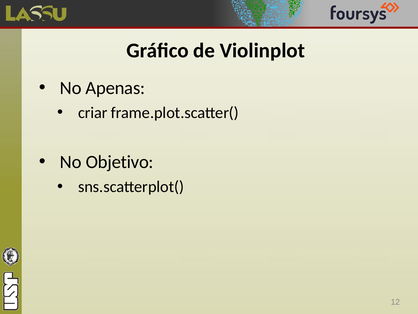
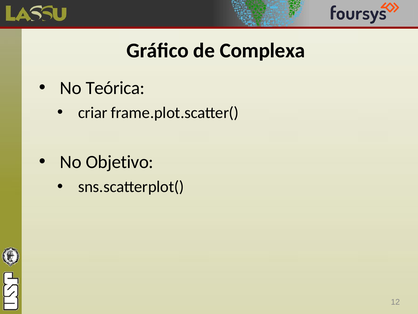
Violinplot: Violinplot -> Complexa (262, 51)
Apenas: Apenas -> Teórica (115, 88)
